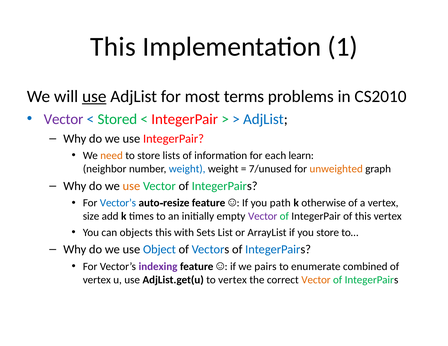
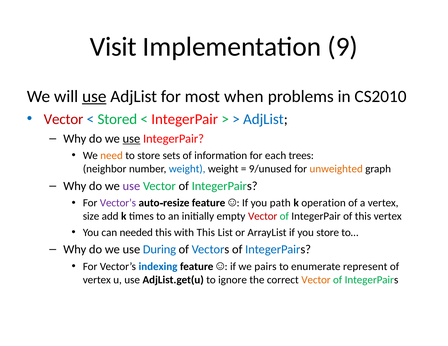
This: This -> Visit (113, 47)
1: 1 -> 9 (343, 47)
terms: terms -> when (244, 96)
Vector colour: purple -> red (64, 119)
use underline: none -> present (131, 139)
lists: lists -> sets (171, 156)
learn: learn -> trees (301, 156)
7/unused: 7/unused -> 9/unused (270, 169)
use colour: orange -> purple (131, 186)
Vector’s colour: blue -> purple (118, 203)
otherwise: otherwise -> operation (324, 203)
Vector colour: purple -> red (263, 216)
objects: objects -> needed (136, 233)
with Sets: Sets -> This (206, 233)
Object: Object -> During (159, 250)
indexing colour: purple -> blue (158, 267)
combined: combined -> represent (365, 267)
to vertex: vertex -> ignore (233, 280)
